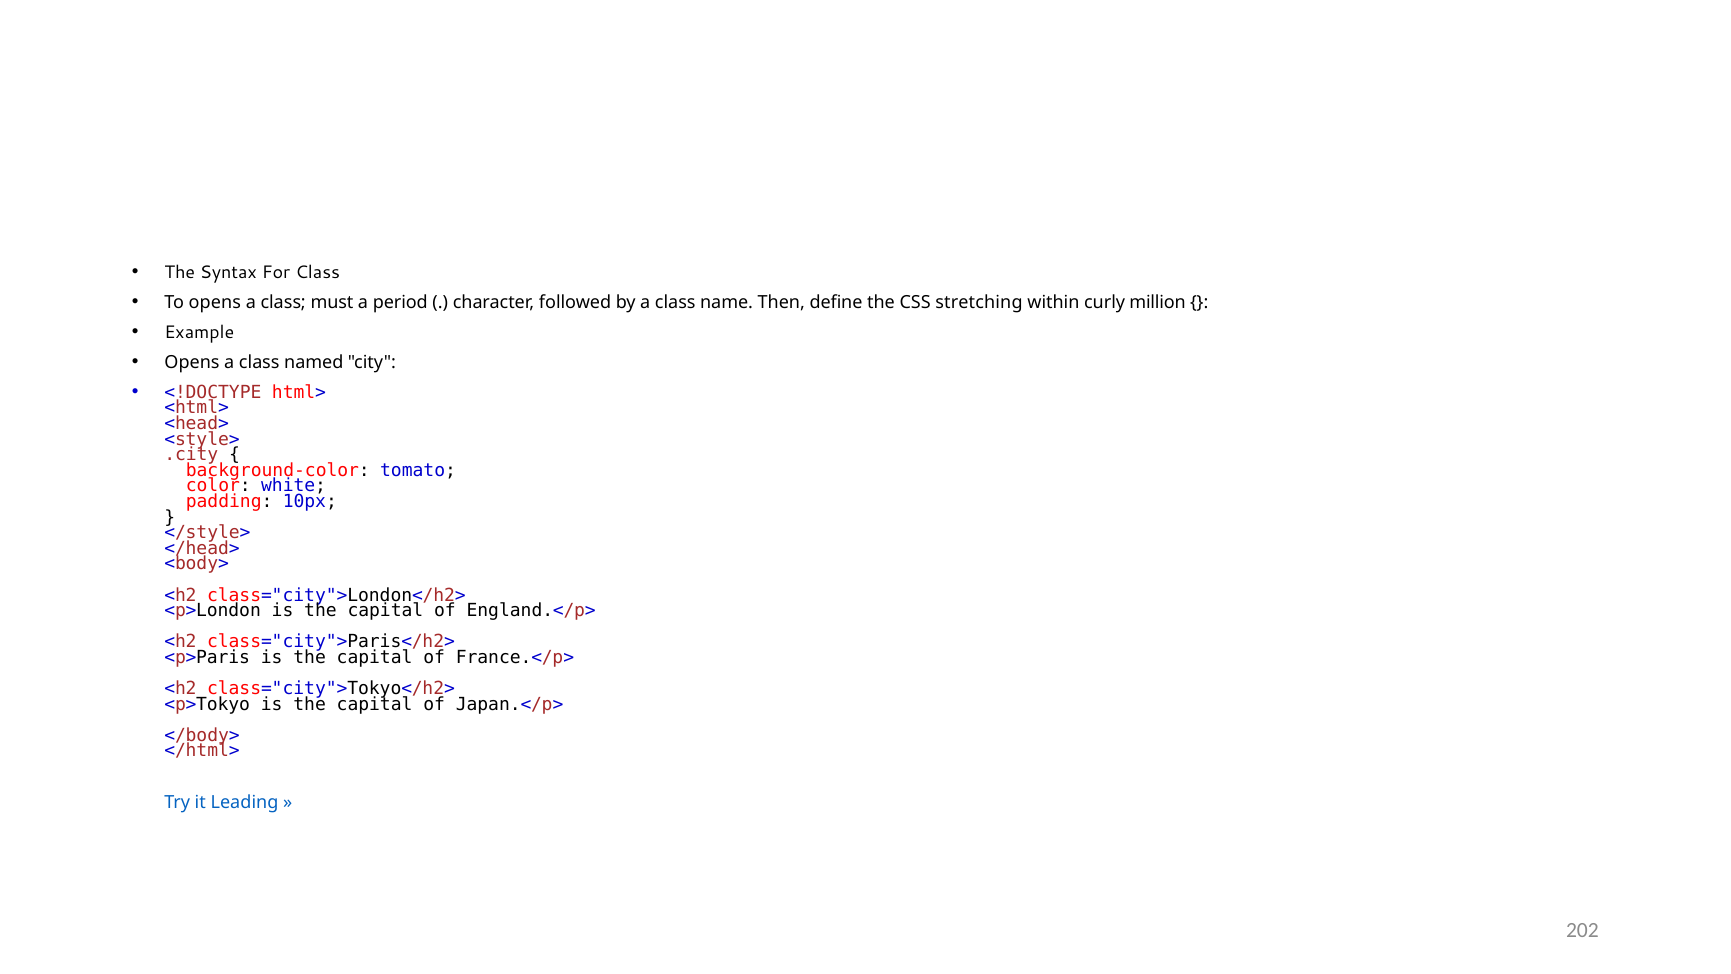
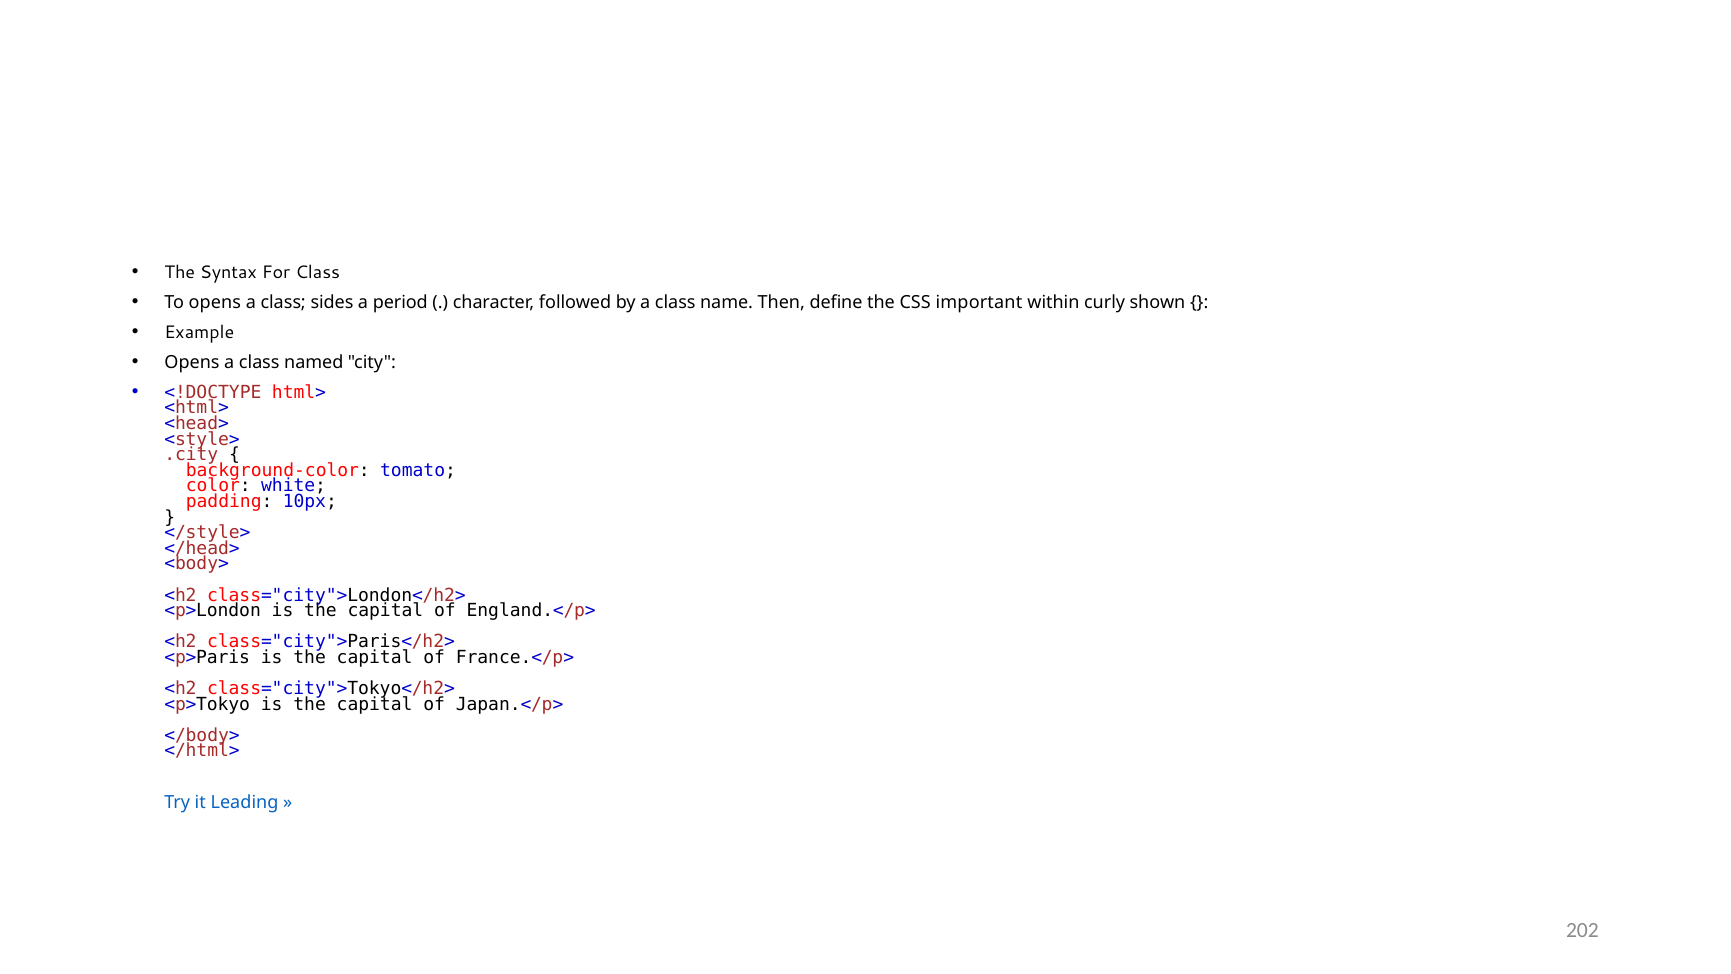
must: must -> sides (332, 302)
stretching: stretching -> important (979, 302)
million: million -> shown (1158, 302)
